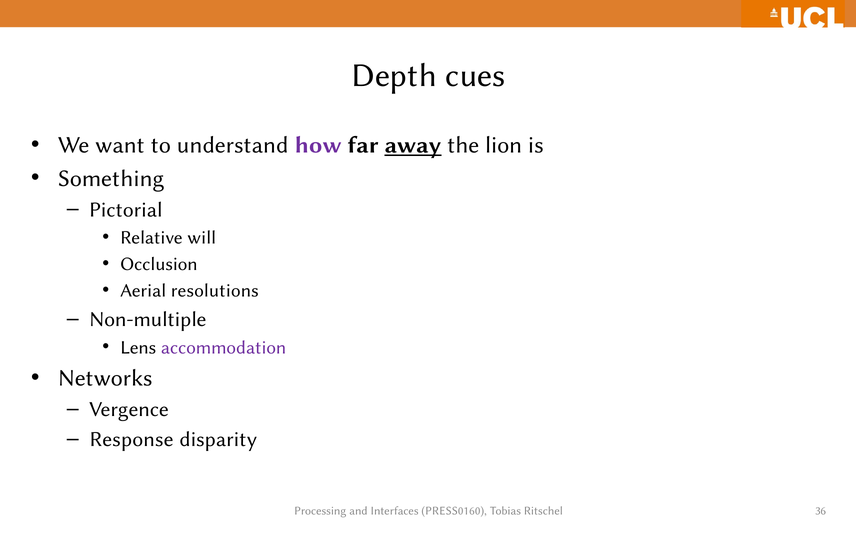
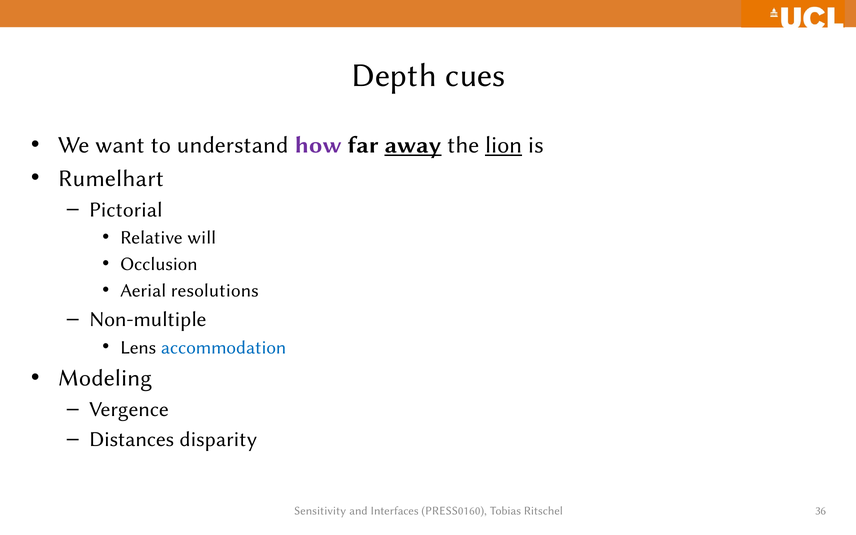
lion underline: none -> present (504, 145)
Something: Something -> Rumelhart (111, 178)
accommodation colour: purple -> blue (224, 347)
Networks: Networks -> Modeling (105, 378)
Response: Response -> Distances (132, 439)
Processing: Processing -> Sensitivity (320, 511)
